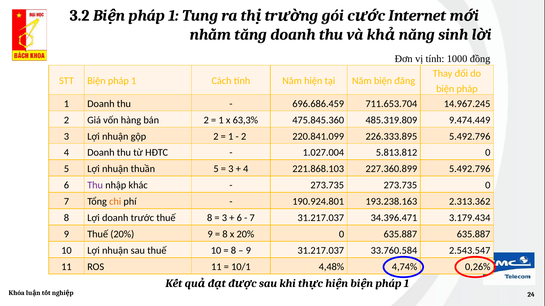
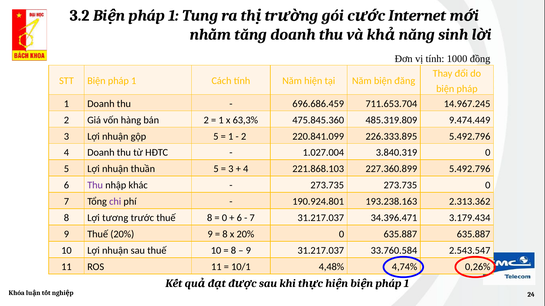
gộp 2: 2 -> 5 (216, 137)
5.813.812: 5.813.812 -> 3.840.319 (397, 153)
chi colour: orange -> purple (115, 202)
Lợi doanh: doanh -> tương (115, 218)
3: 3 -> 0 (224, 218)
